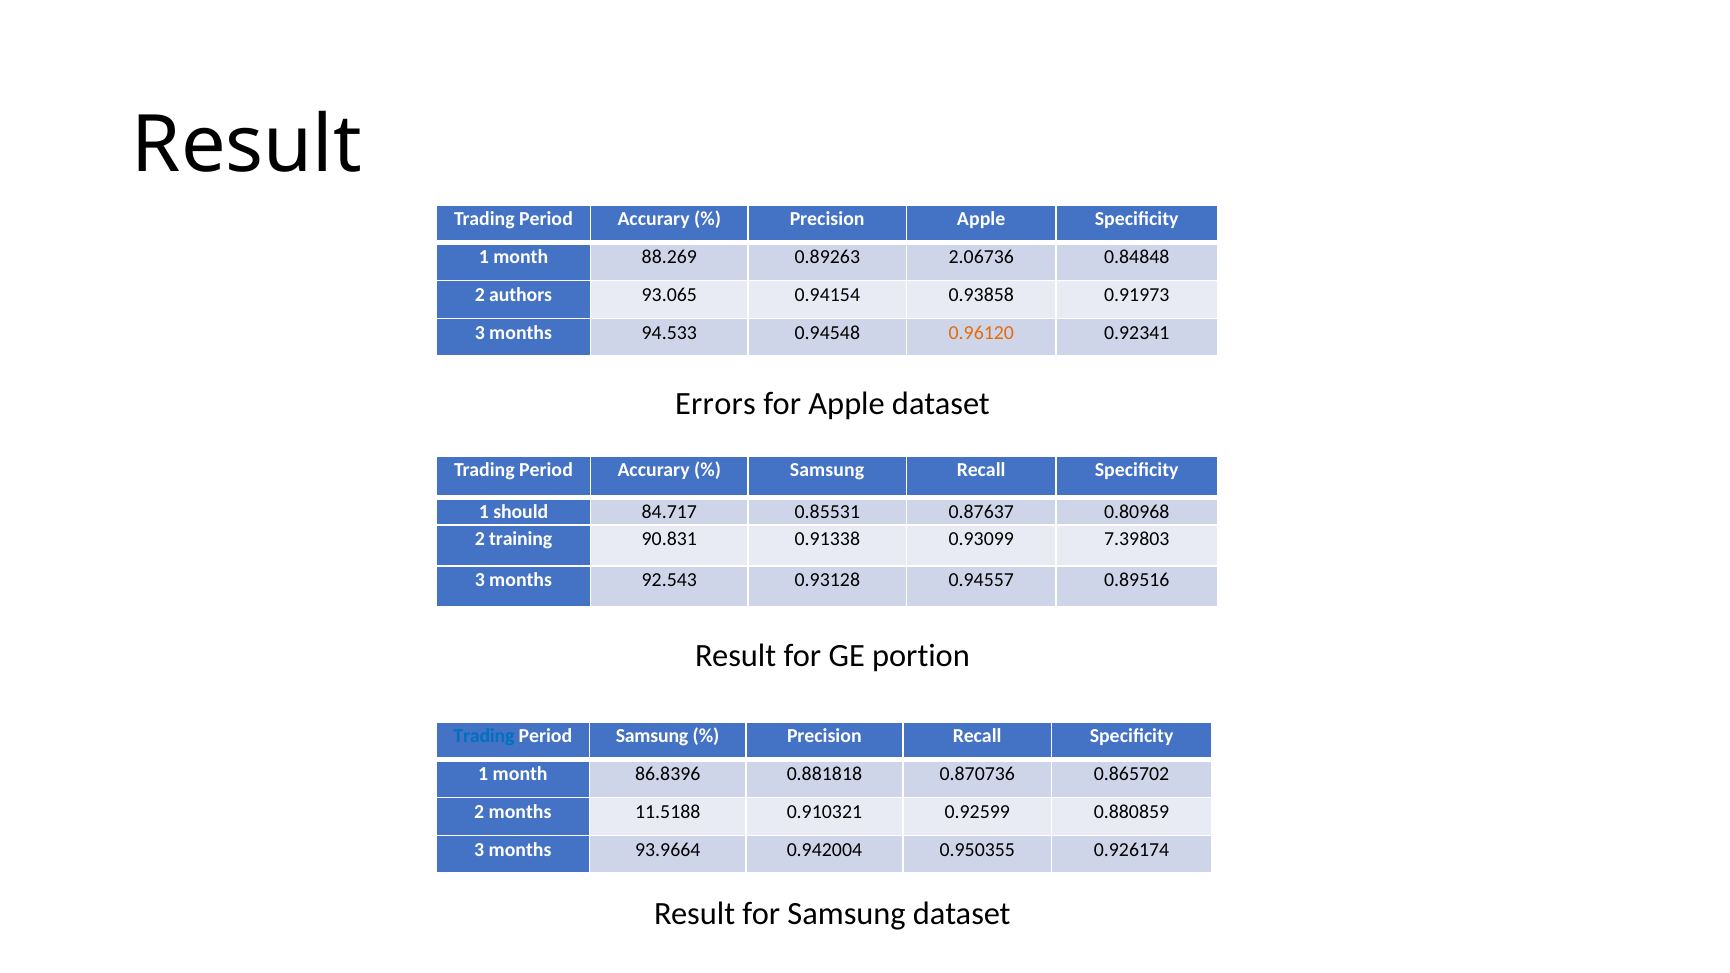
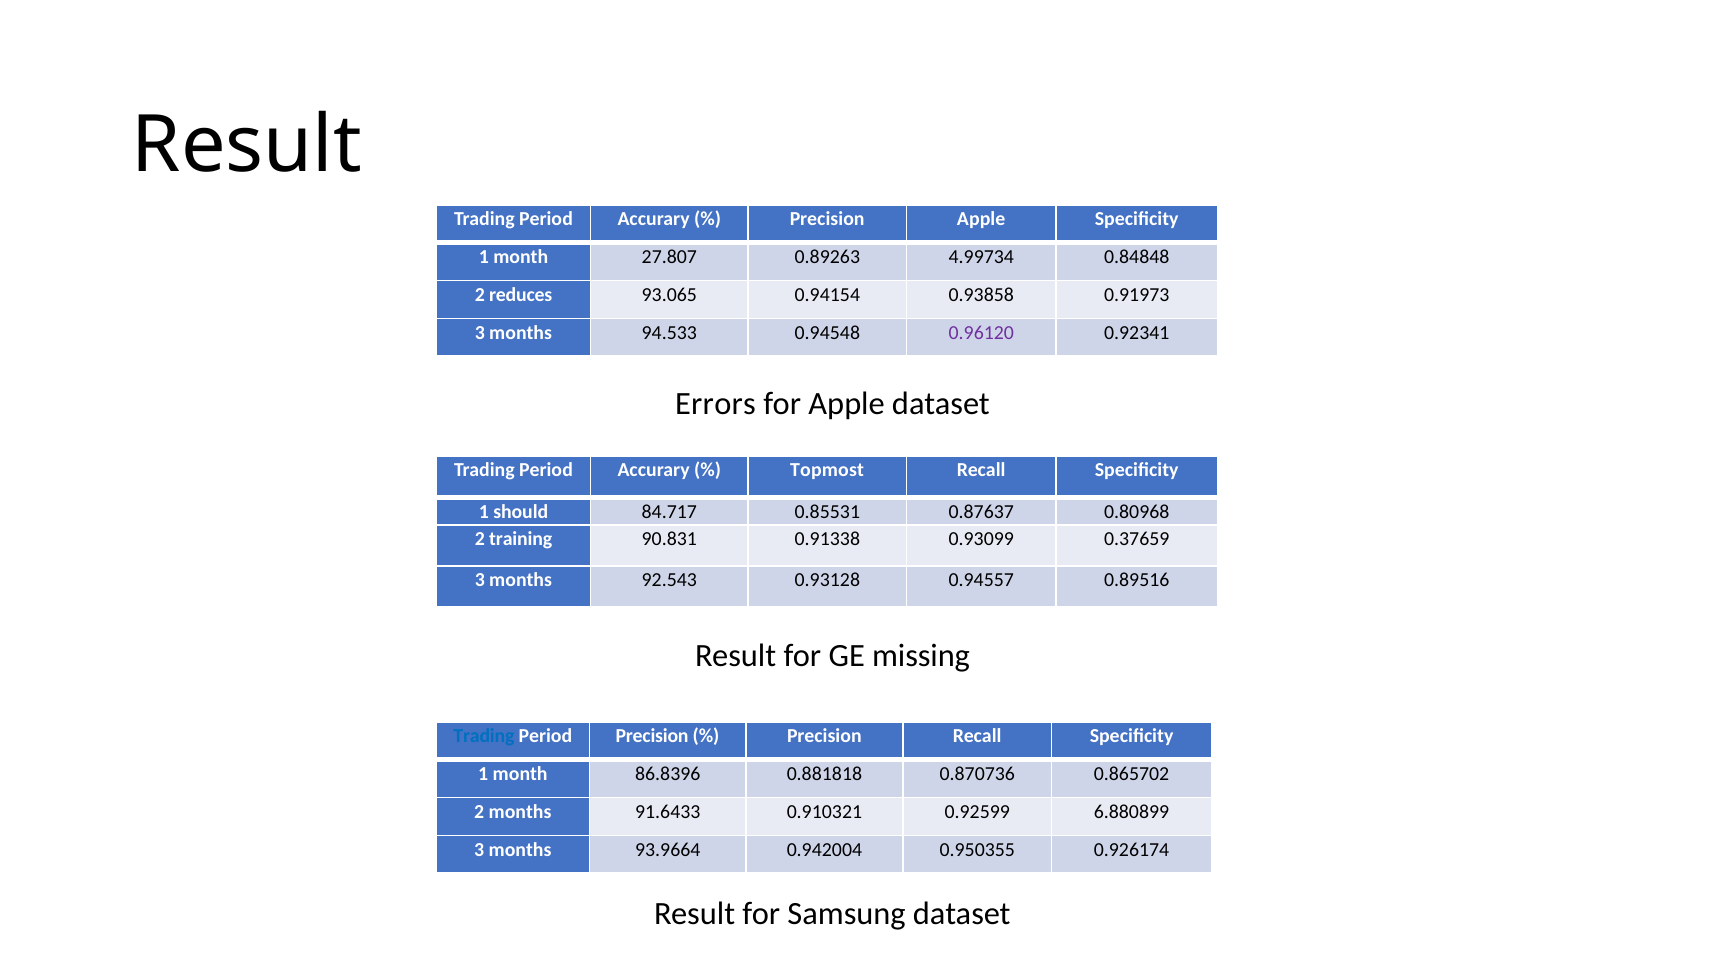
88.269: 88.269 -> 27.807 (669, 257)
2.06736: 2.06736 -> 4.99734 (981, 257)
authors: authors -> reduces (521, 295)
0.96120 colour: orange -> purple (981, 333)
Samsung: Samsung -> Topmost (827, 470)
7.39803: 7.39803 -> 0.37659 (1137, 539)
portion: portion -> missing (921, 656)
Period Samsung: Samsung -> Precision (652, 736)
11.5188: 11.5188 -> 91.6433 (668, 812)
0.880859: 0.880859 -> 6.880899 (1132, 812)
